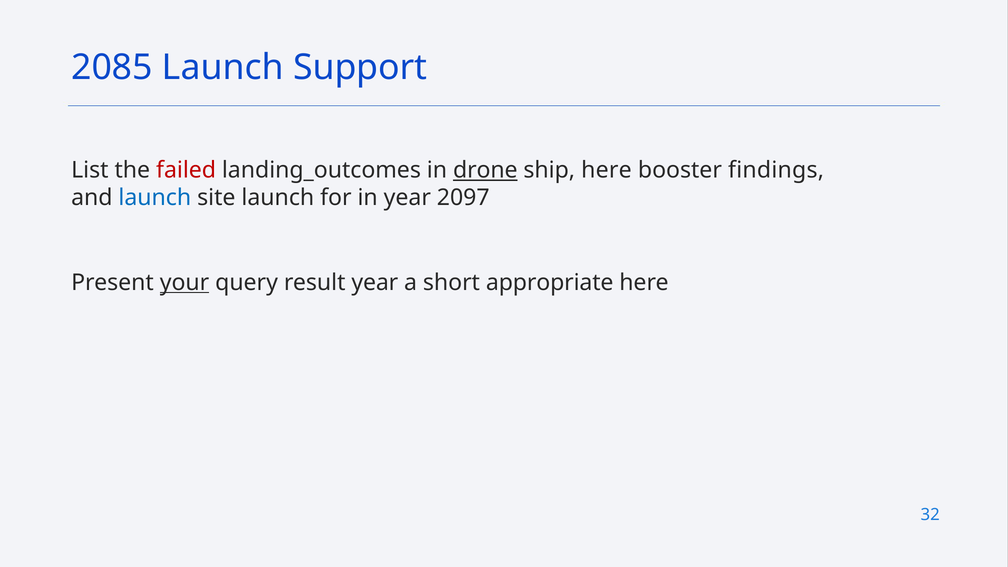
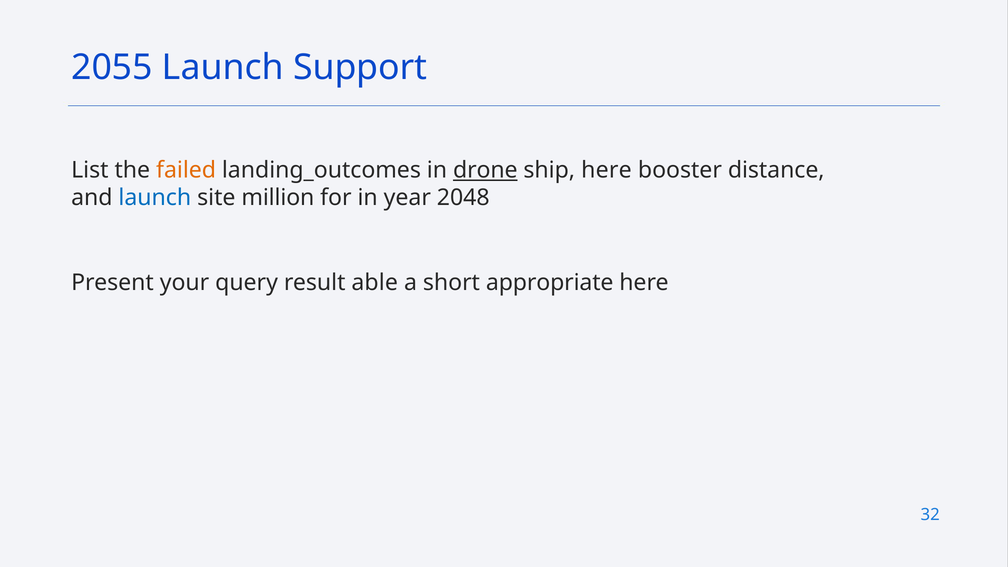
2085: 2085 -> 2055 (112, 67)
failed colour: red -> orange (186, 170)
findings: findings -> distance (776, 170)
site launch: launch -> million (278, 198)
2097: 2097 -> 2048 (463, 198)
your underline: present -> none (185, 283)
result year: year -> able (375, 283)
